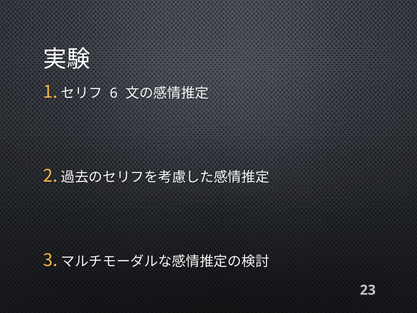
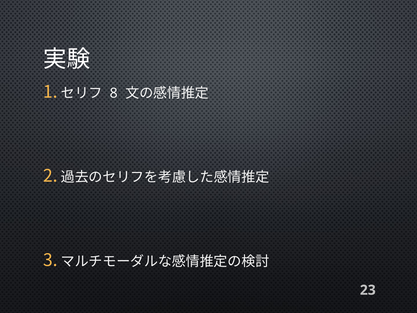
6: 6 -> 8 (114, 93)
